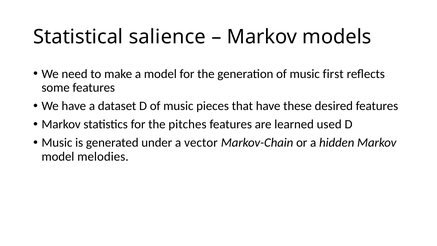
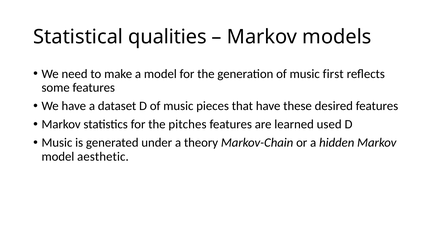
salience: salience -> qualities (167, 37)
vector: vector -> theory (201, 143)
melodies: melodies -> aesthetic (103, 156)
